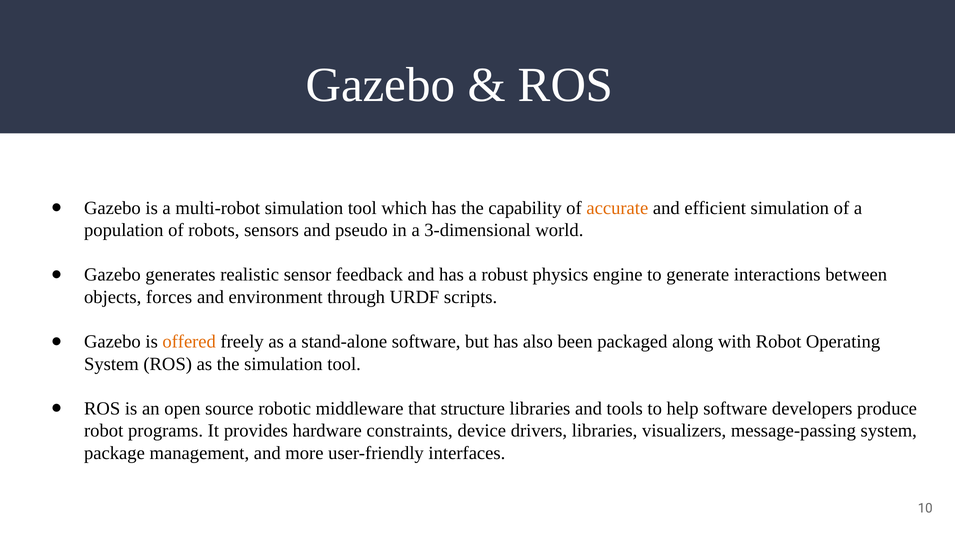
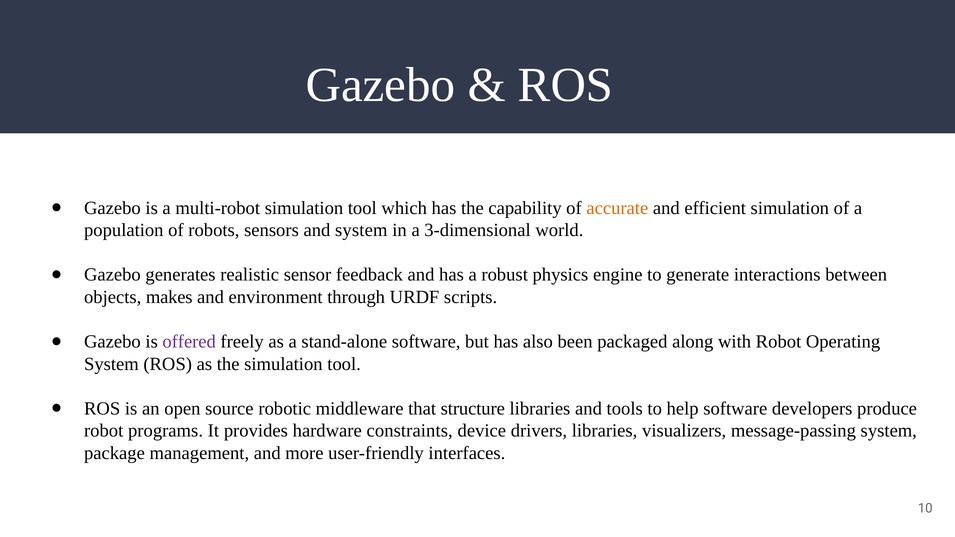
and pseudo: pseudo -> system (361, 230)
forces: forces -> makes (169, 297)
offered colour: orange -> purple (189, 342)
